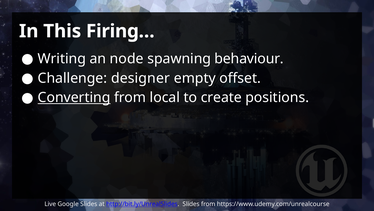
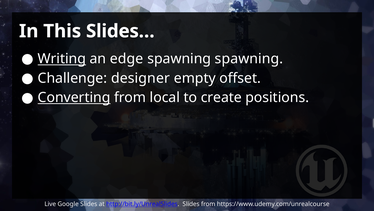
Firing…: Firing… -> Slides… (120, 31)
Writing underline: none -> present (62, 59)
node: node -> edge (127, 59)
spawning behaviour: behaviour -> spawning (249, 59)
